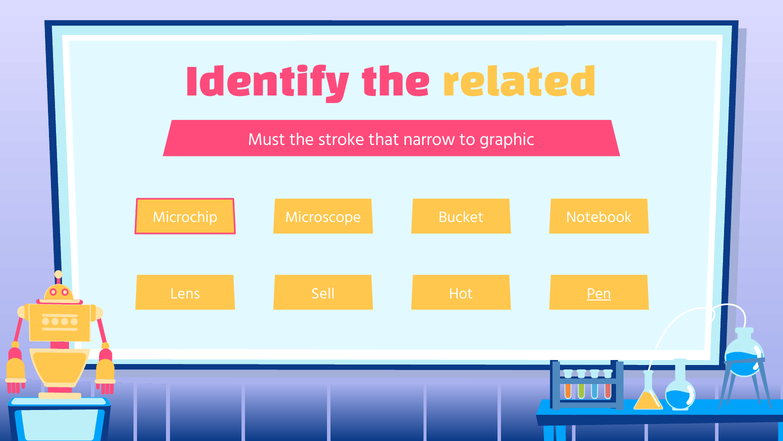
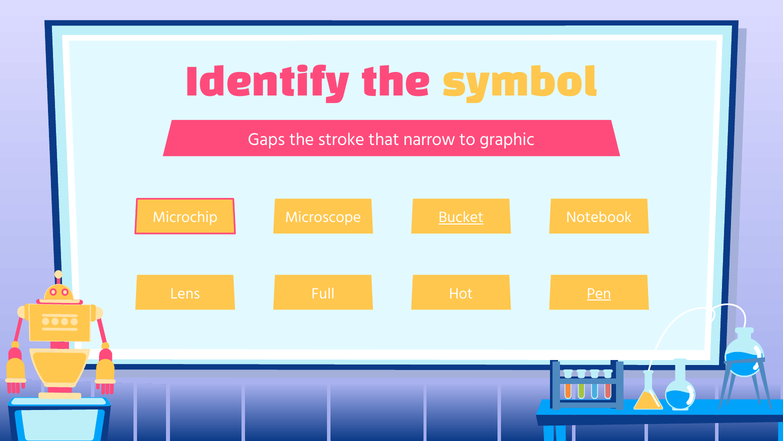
related: related -> symbol (520, 83)
Must: Must -> Gaps (266, 139)
Bucket underline: none -> present (461, 217)
Sell: Sell -> Full (323, 293)
